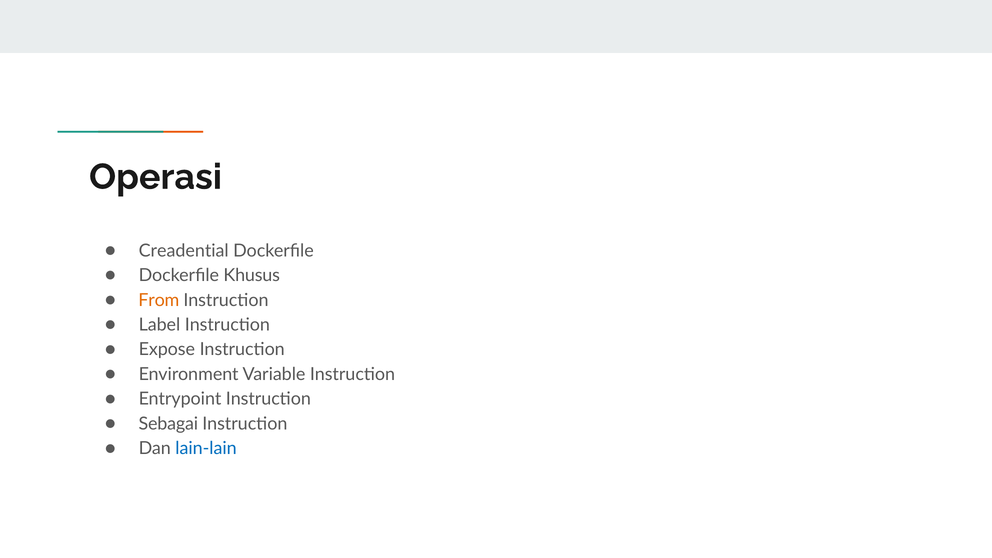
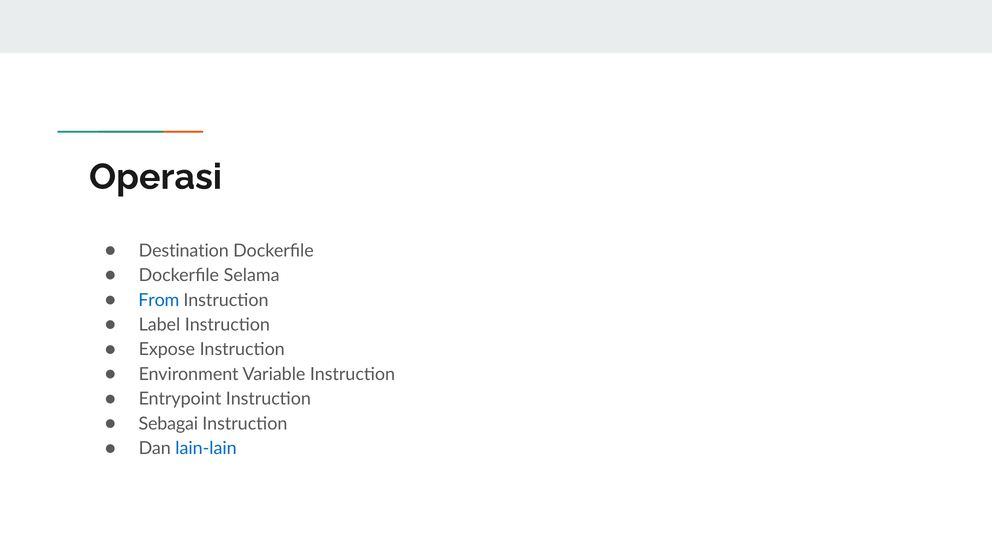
Creadential: Creadential -> Destination (184, 251)
Khusus: Khusus -> Selama (252, 275)
From colour: orange -> blue (159, 300)
